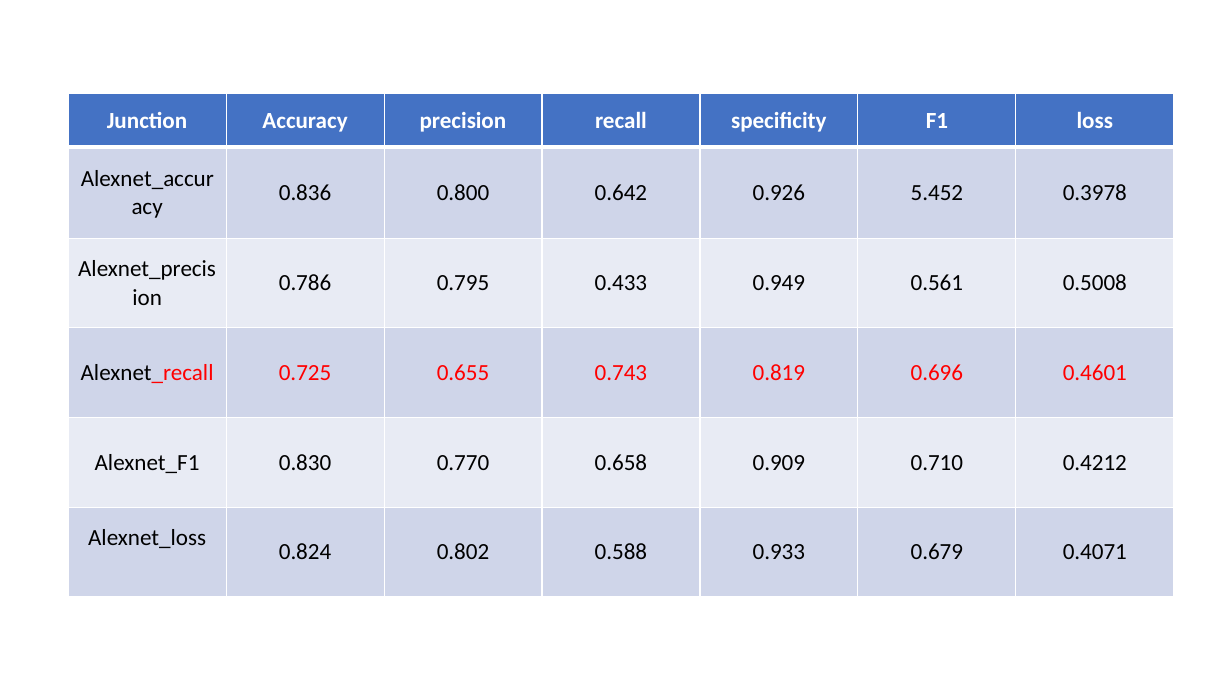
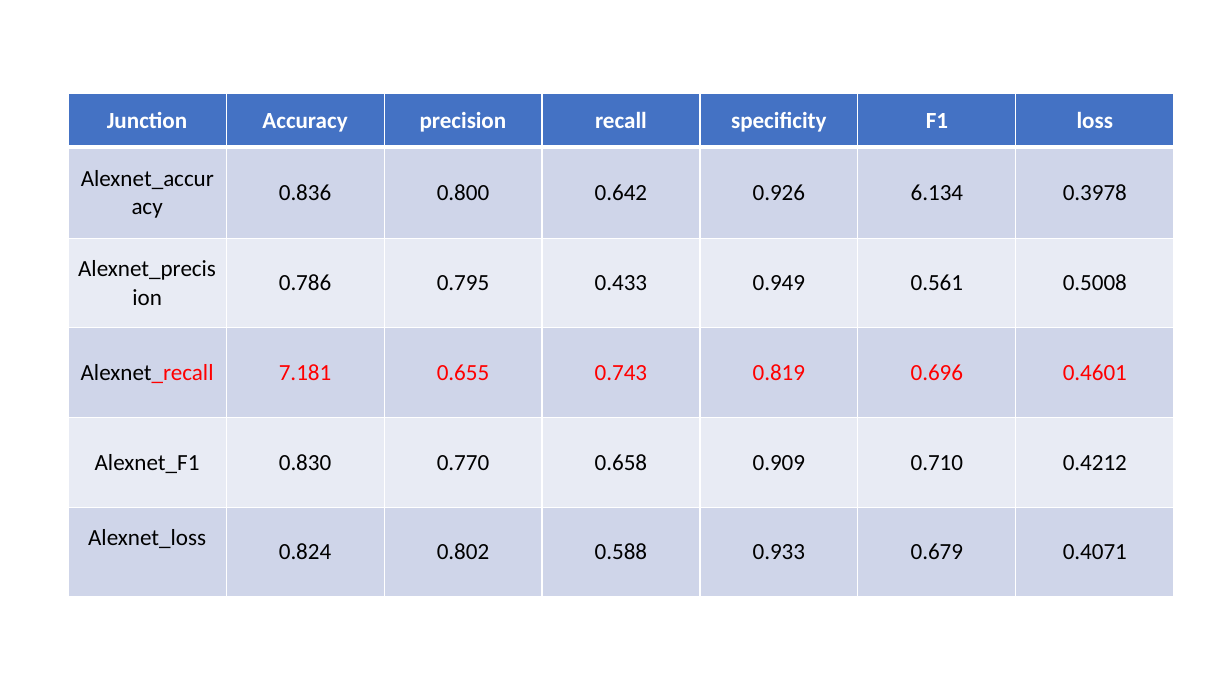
5.452: 5.452 -> 6.134 (937, 193)
0.725: 0.725 -> 7.181 (305, 373)
